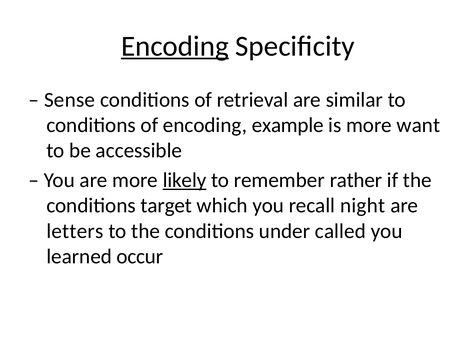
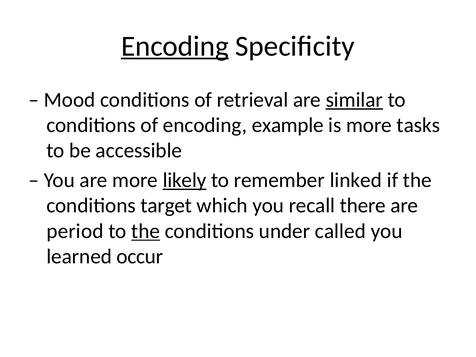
Sense: Sense -> Mood (70, 100)
similar underline: none -> present (354, 100)
want: want -> tasks (418, 125)
rather: rather -> linked (356, 180)
night: night -> there (363, 206)
letters: letters -> period (75, 231)
the underline: none -> present (146, 231)
